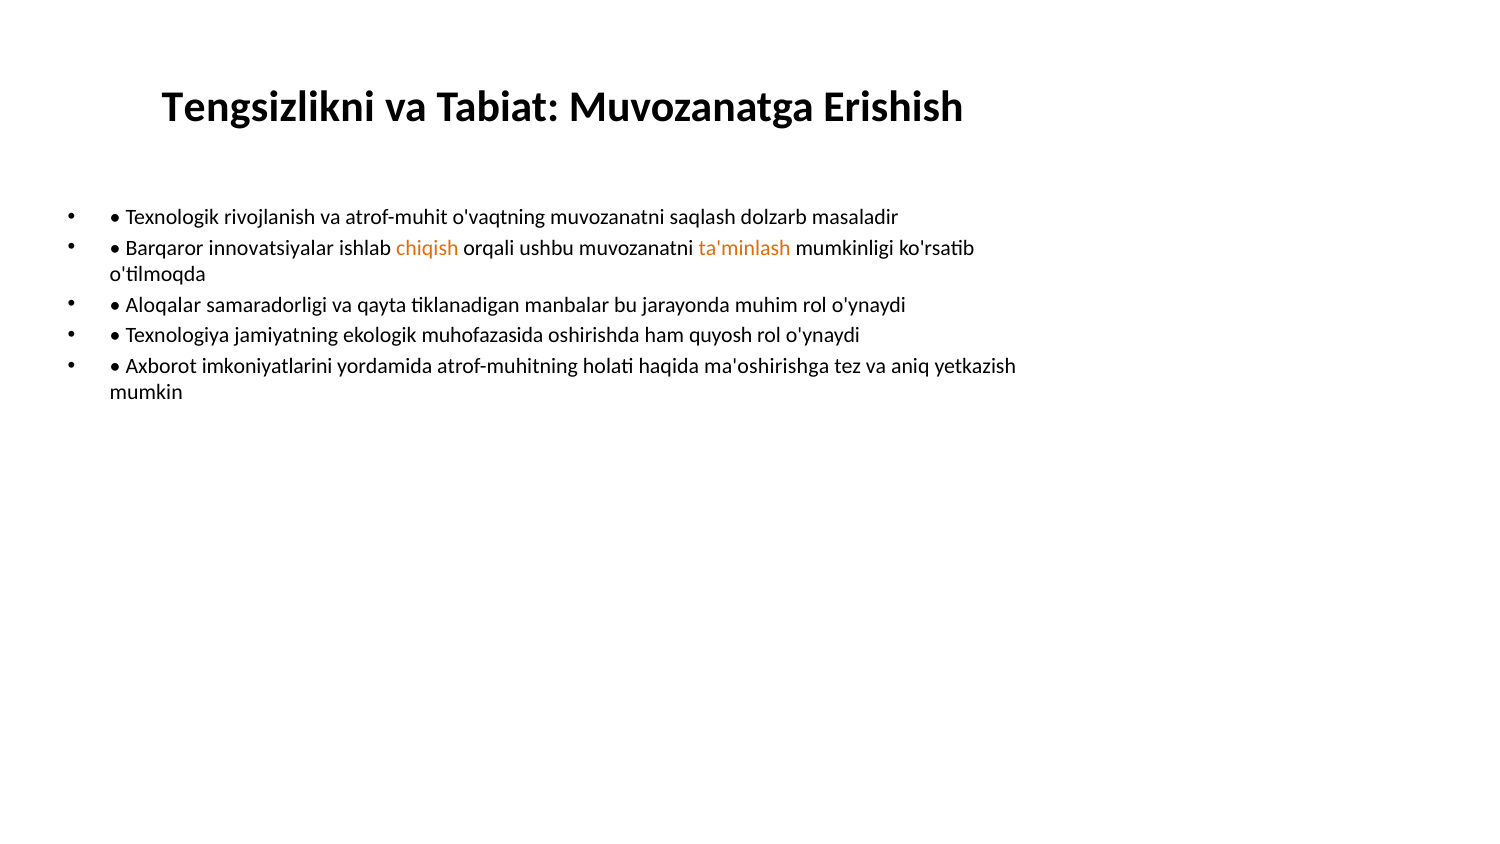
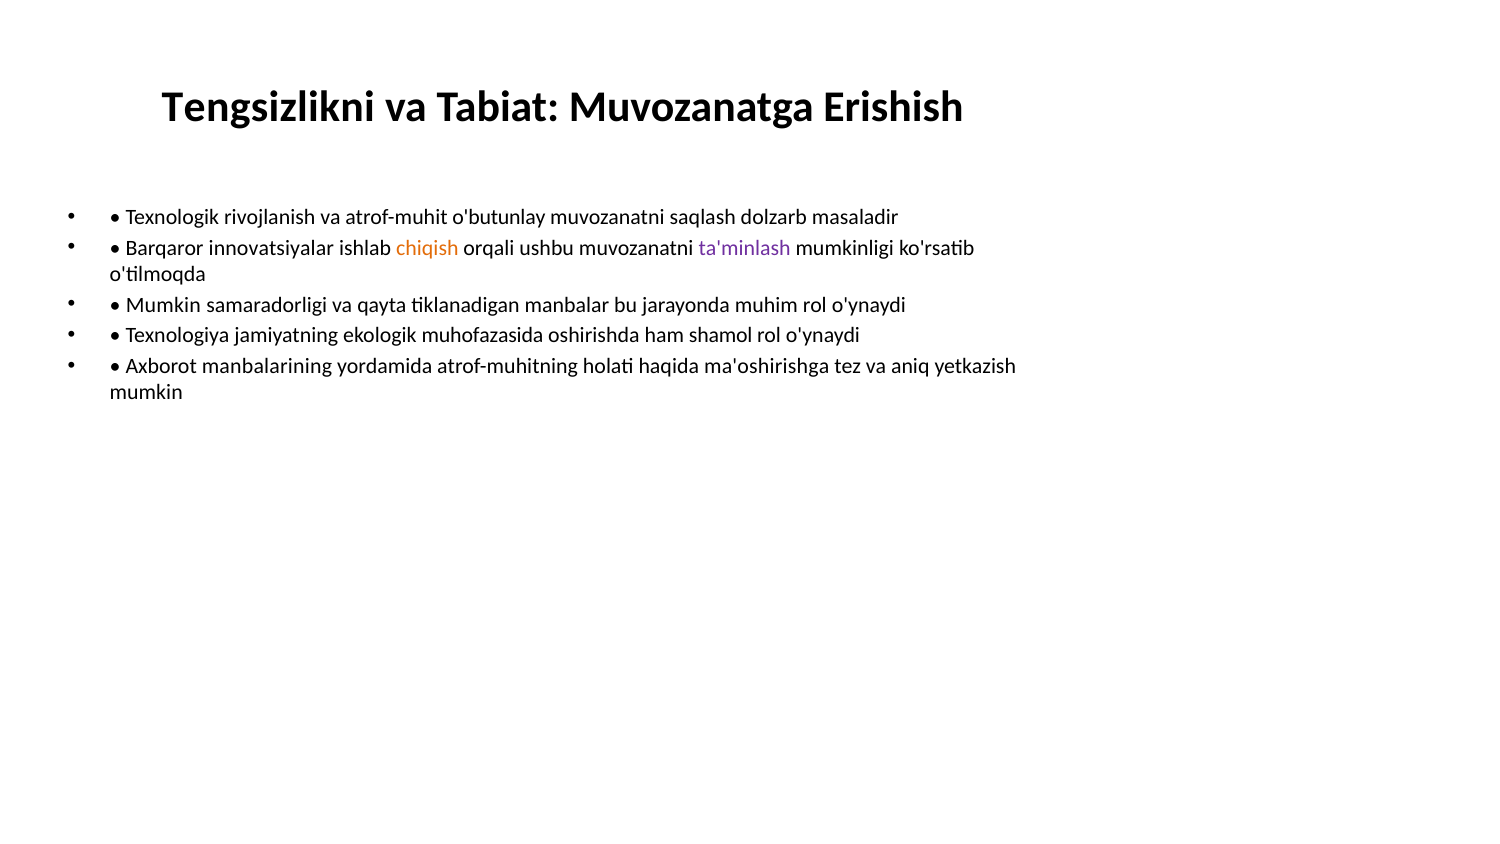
o'vaqtning: o'vaqtning -> o'butunlay (499, 217)
ta'minlash colour: orange -> purple (745, 248)
Aloqalar: Aloqalar -> Mumkin (163, 305)
quyosh: quyosh -> shamol (721, 335)
imkoniyatlarini: imkoniyatlarini -> manbalarining (267, 366)
